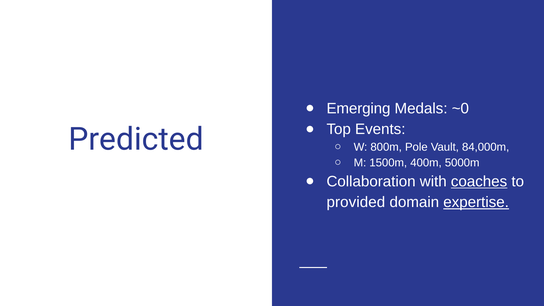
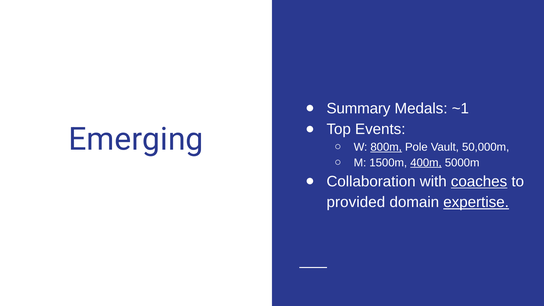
Emerging: Emerging -> Summary (358, 108)
~0: ~0 -> ~1 (460, 108)
Predicted: Predicted -> Emerging (136, 139)
800m underline: none -> present (386, 147)
84,000m: 84,000m -> 50,000m (486, 147)
400m underline: none -> present (426, 163)
